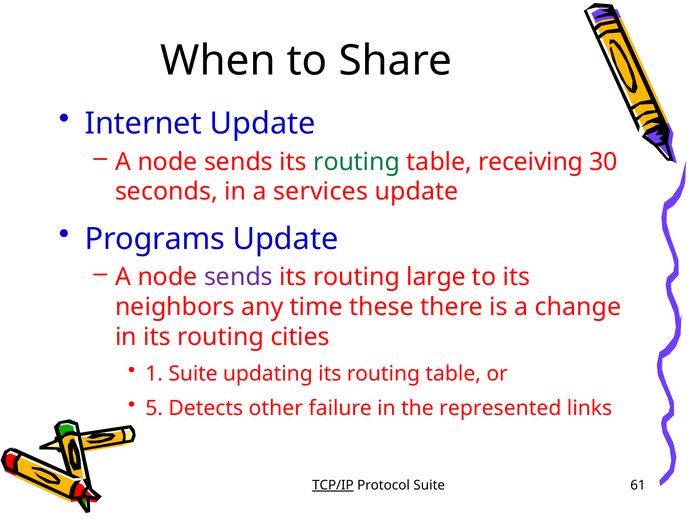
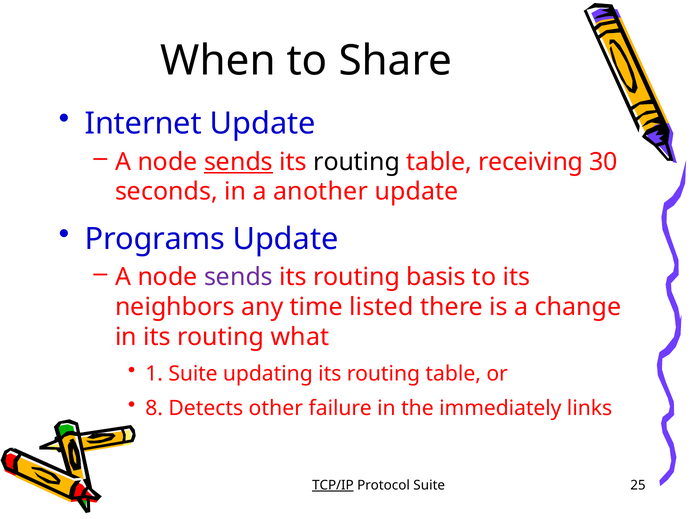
sends underline: none -> present (238, 162)
routing colour: green -> black (357, 162)
services: services -> another (321, 192)
large: large -> basis (436, 277)
these: these -> listed (381, 307)
cities: cities -> what (300, 337)
5: 5 -> 8 (154, 408)
represented: represented -> immediately (500, 408)
61: 61 -> 25 (638, 485)
